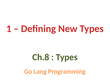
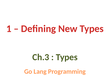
Ch.8: Ch.8 -> Ch.3 (41, 57)
